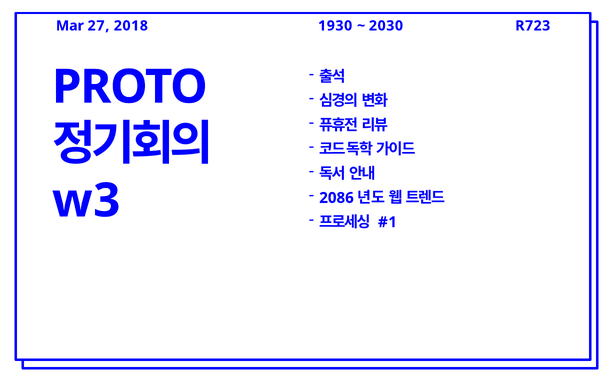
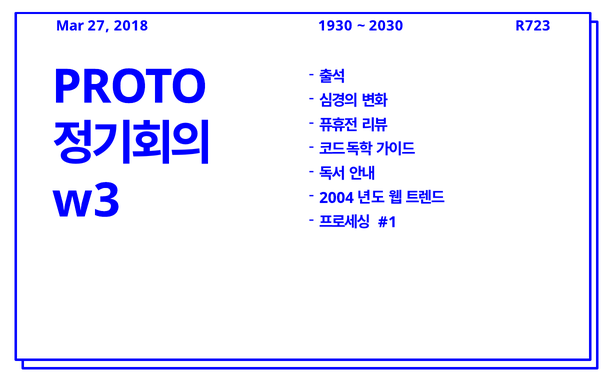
2086: 2086 -> 2004 (337, 198)
